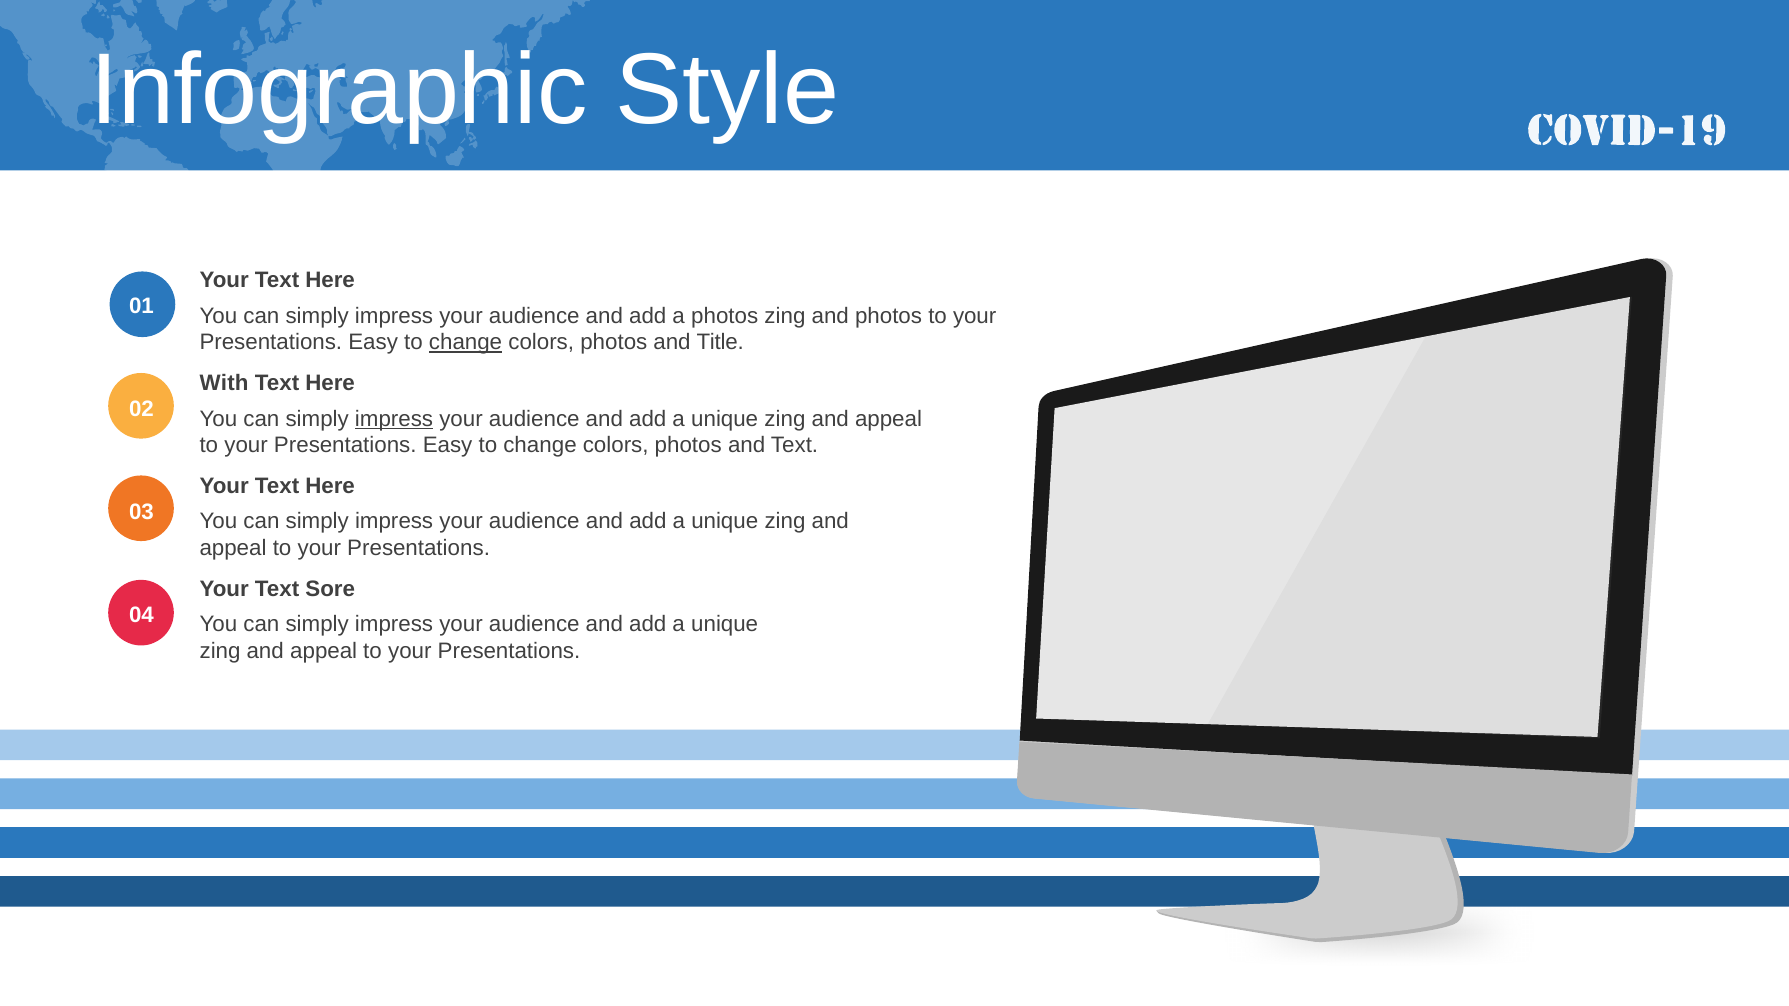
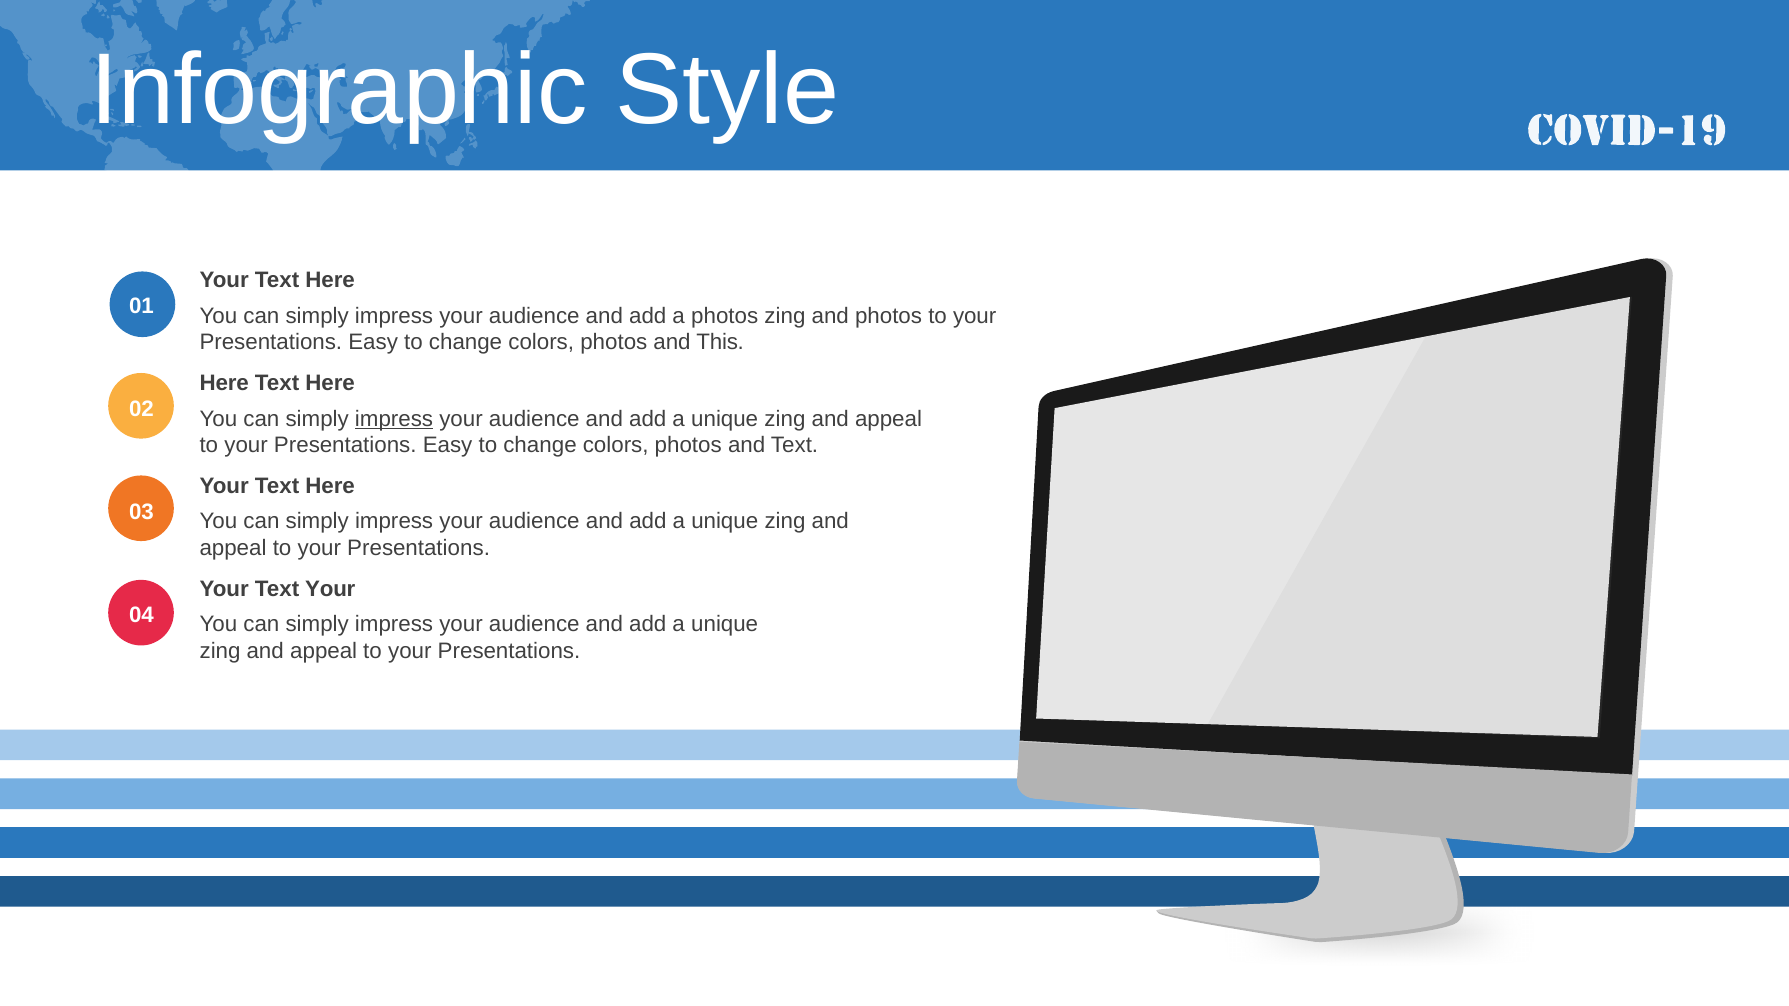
change underline: present -> none (466, 343)
Title: Title -> This (720, 343)
With: With -> Here (224, 383)
Text Sore: Sore -> Your (330, 589)
